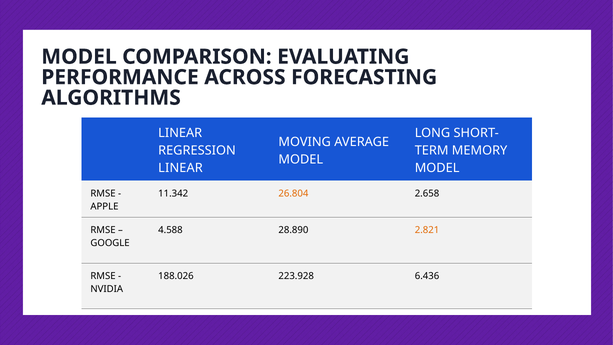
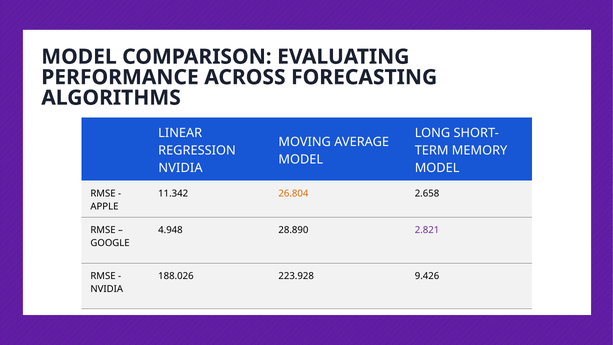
LINEAR: LINEAR -> NVIDIA (181, 168)
4.588: 4.588 -> 4.948 (170, 230)
2.821 colour: orange -> purple (427, 230)
6.436: 6.436 -> 9.426 (427, 276)
